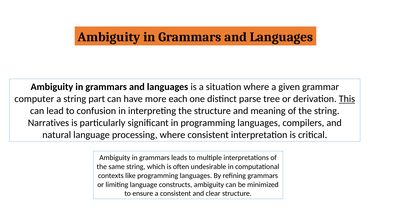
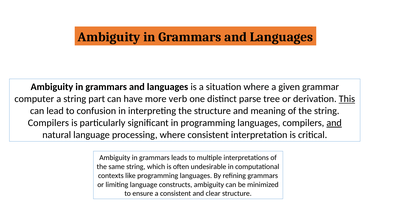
each: each -> verb (178, 99)
Narratives: Narratives -> Compilers (48, 123)
and underline: none -> present (334, 123)
